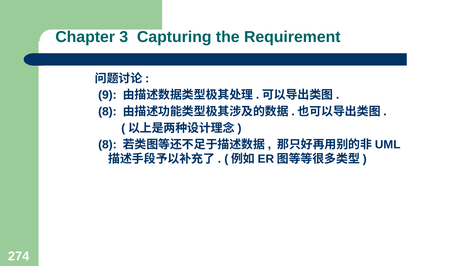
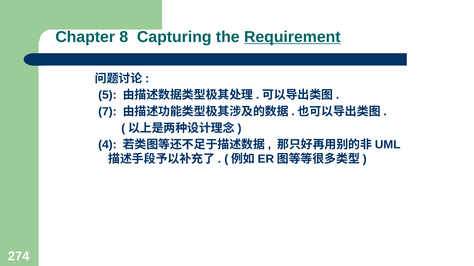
3: 3 -> 8 (124, 37)
Requirement underline: none -> present (292, 37)
9: 9 -> 5 (107, 95)
8: 8 -> 7 (107, 112)
8: 8 -> 4 (107, 145)
